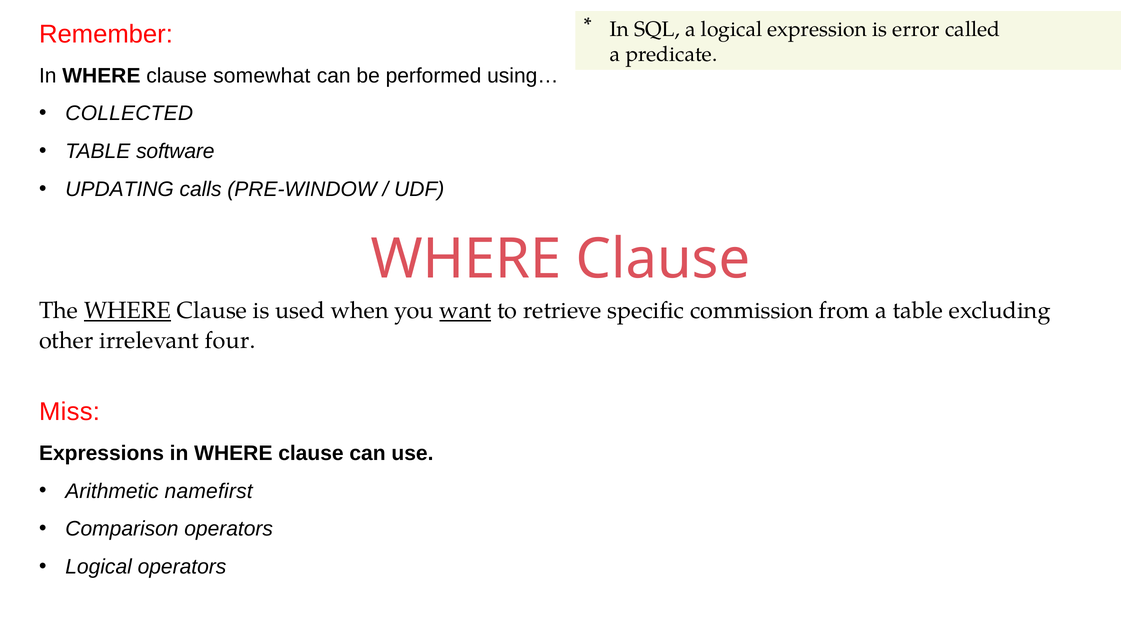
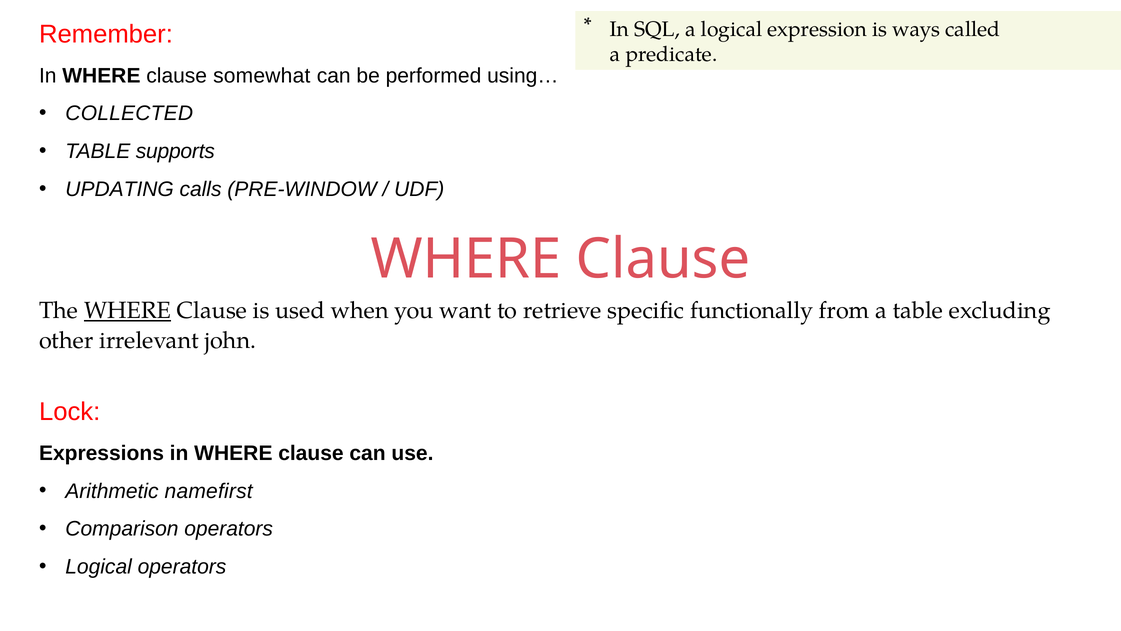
error: error -> ways (916, 29)
software: software -> supports (175, 151)
want underline: present -> none (465, 311)
commission: commission -> functionally (752, 311)
four: four -> john (230, 341)
Miss: Miss -> Lock (70, 412)
